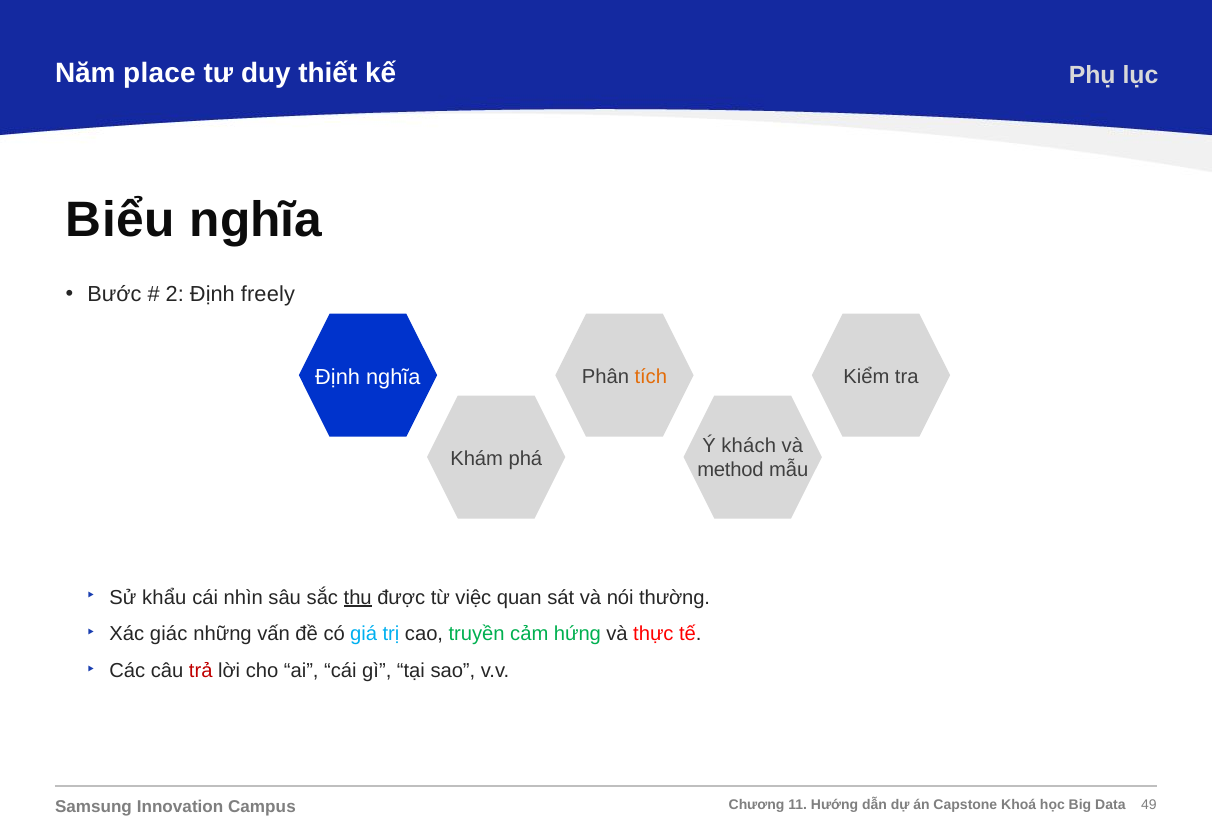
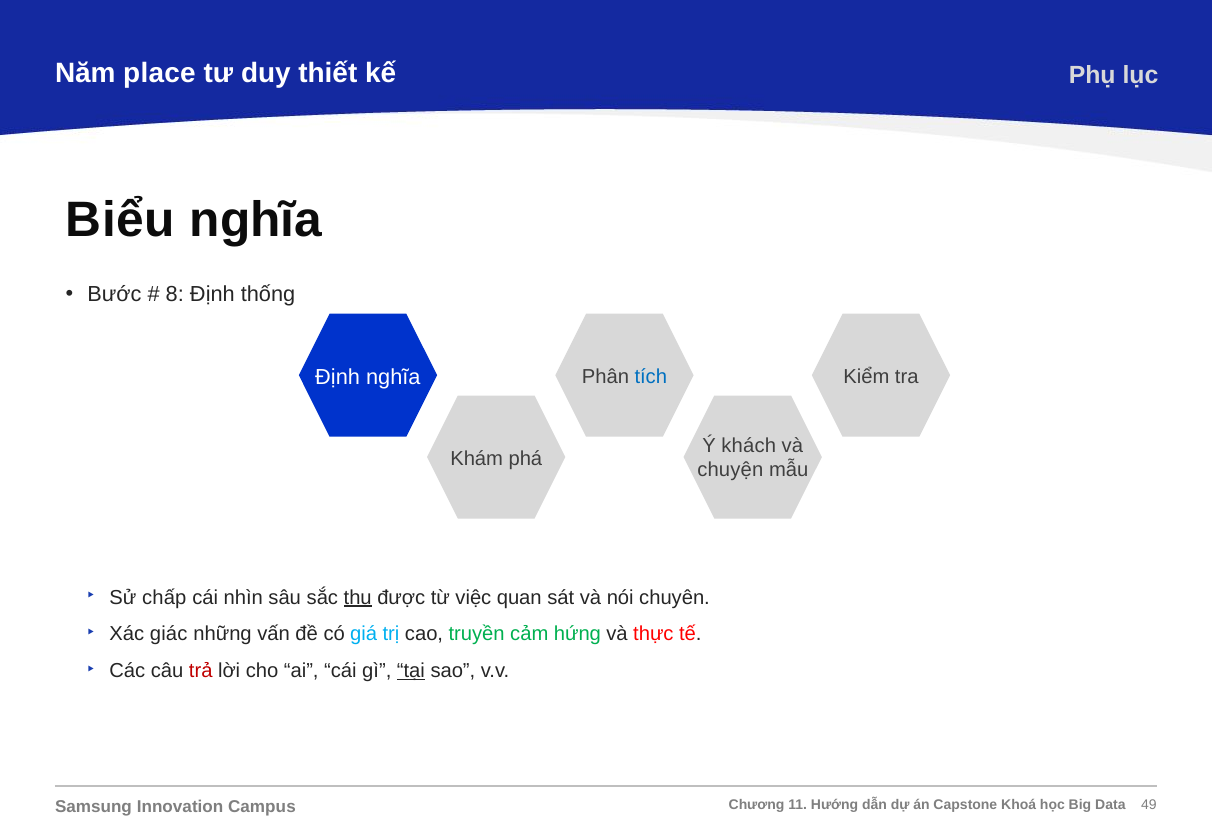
2: 2 -> 8 (175, 294)
freely: freely -> thống (268, 294)
tích colour: orange -> blue (651, 377)
method: method -> chuyện (730, 470)
khẩu: khẩu -> chấp (164, 597)
thường: thường -> chuyên (675, 597)
tại underline: none -> present (411, 671)
